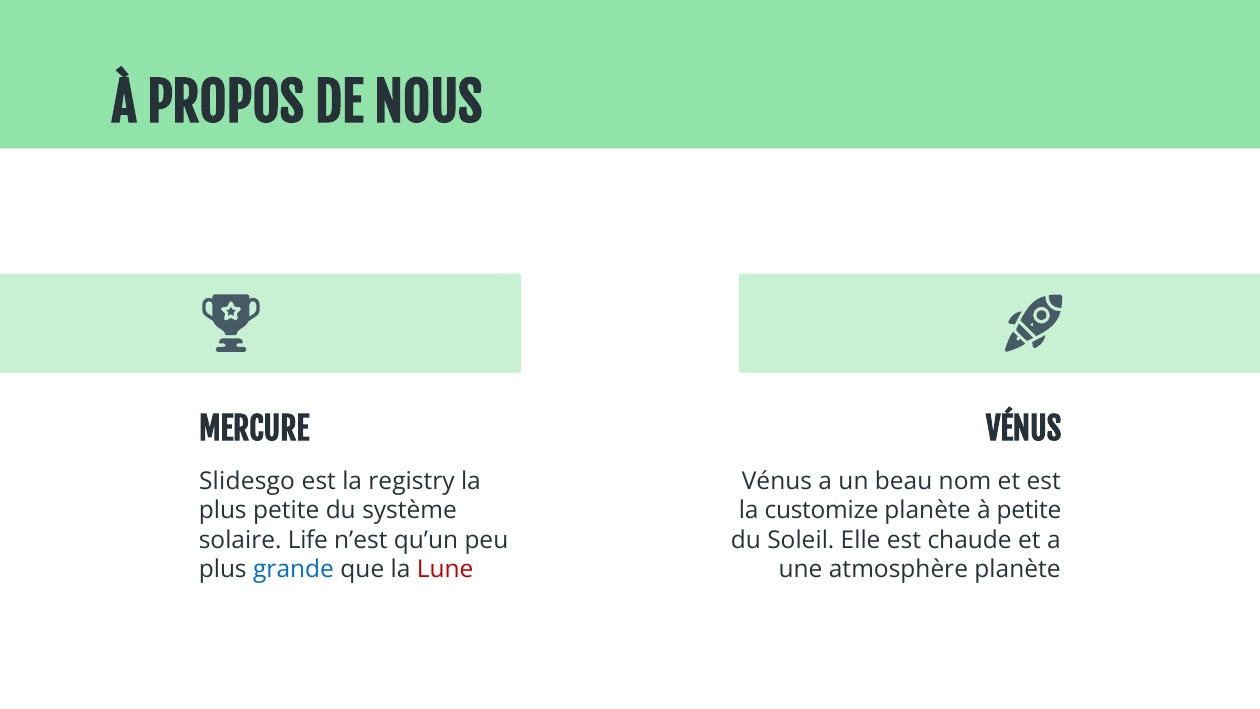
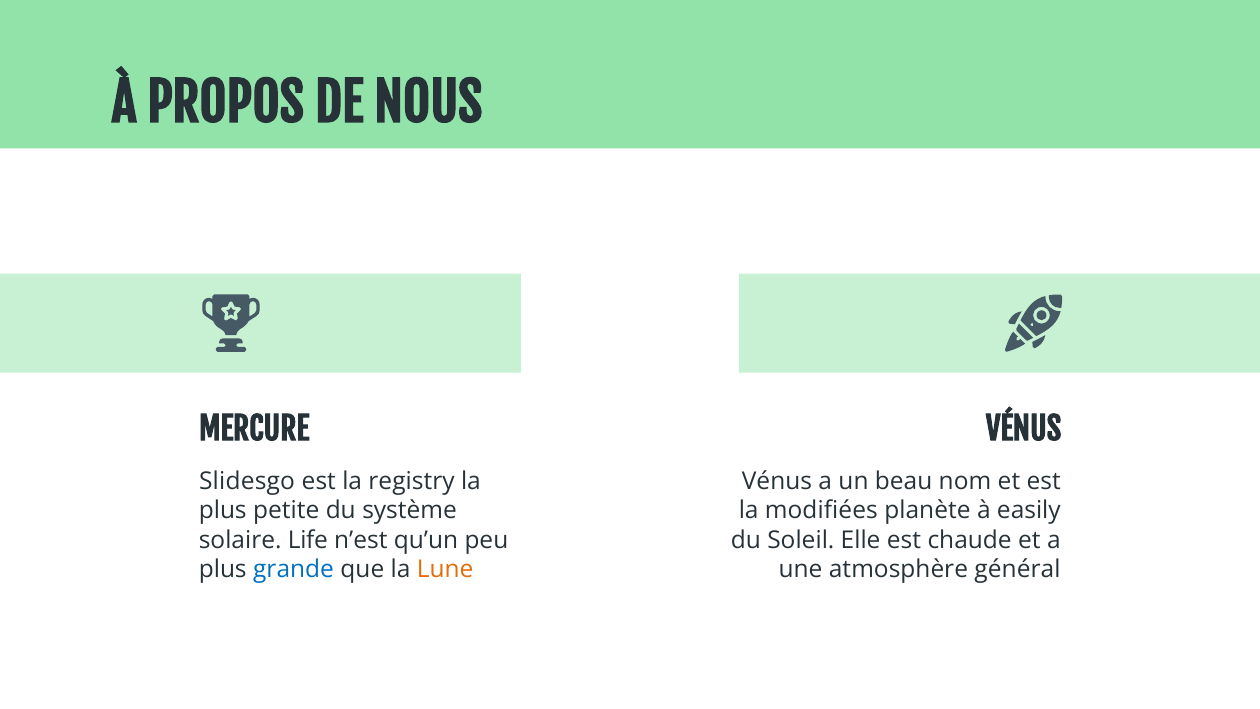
customize: customize -> modifiées (821, 510)
à petite: petite -> easily (1029, 510)
Lune colour: red -> orange (445, 569)
atmosphère planète: planète -> général (1018, 569)
